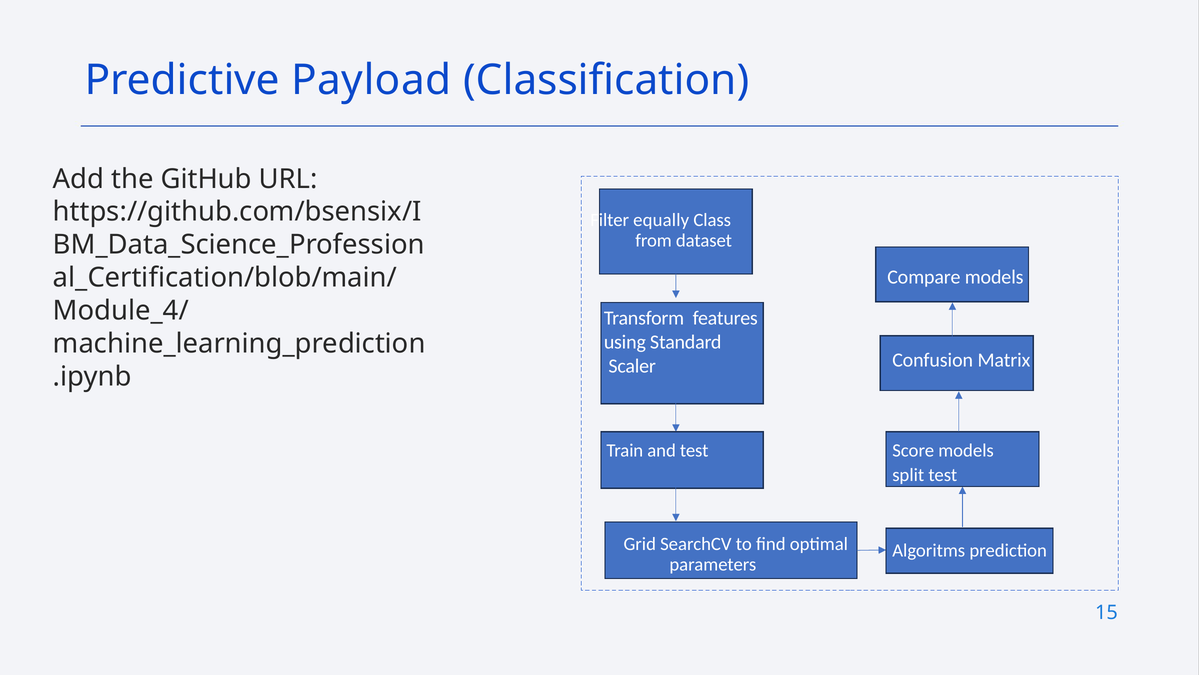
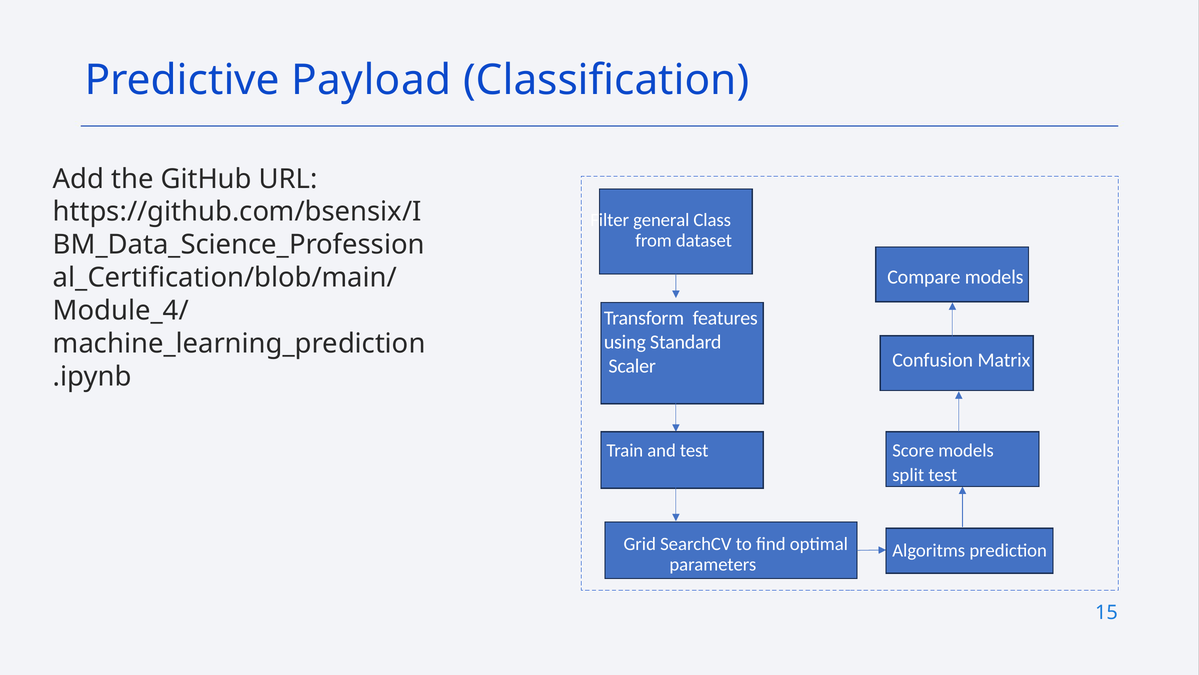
equally: equally -> general (661, 220)
